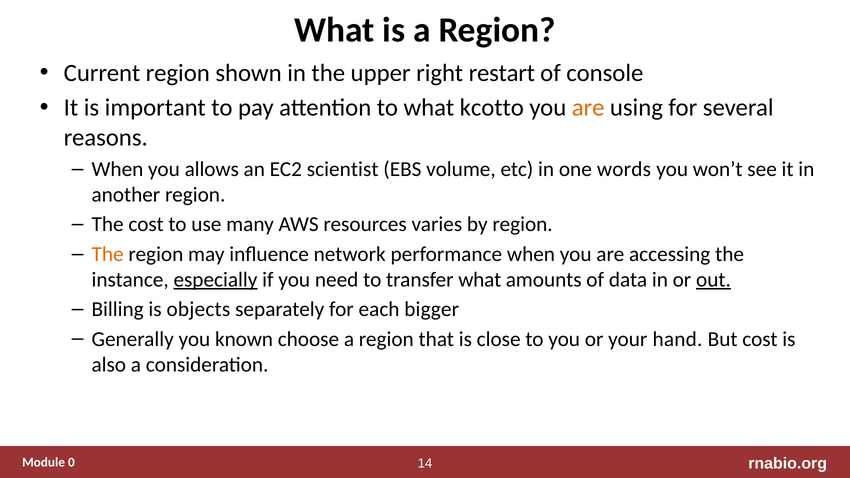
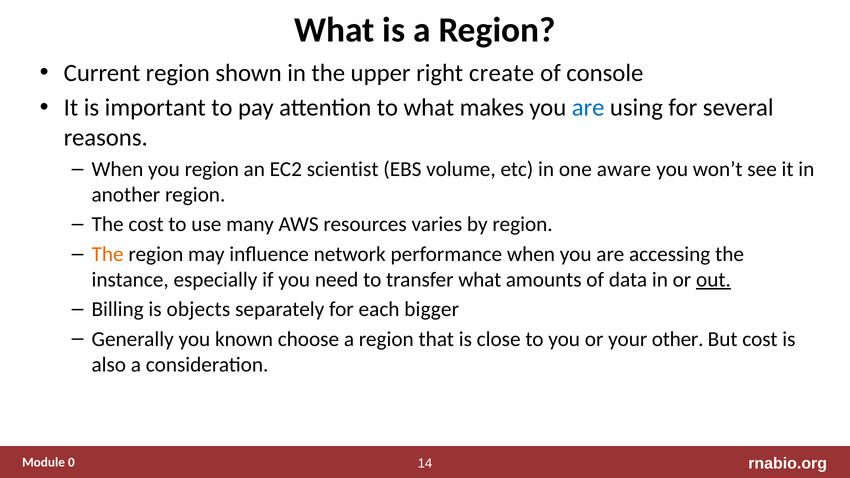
restart: restart -> create (502, 73)
kcotto: kcotto -> makes (492, 108)
are colour: orange -> blue (588, 108)
you allows: allows -> region (212, 169)
words: words -> aware (624, 169)
especially underline: present -> none (215, 280)
hand: hand -> other (678, 339)
